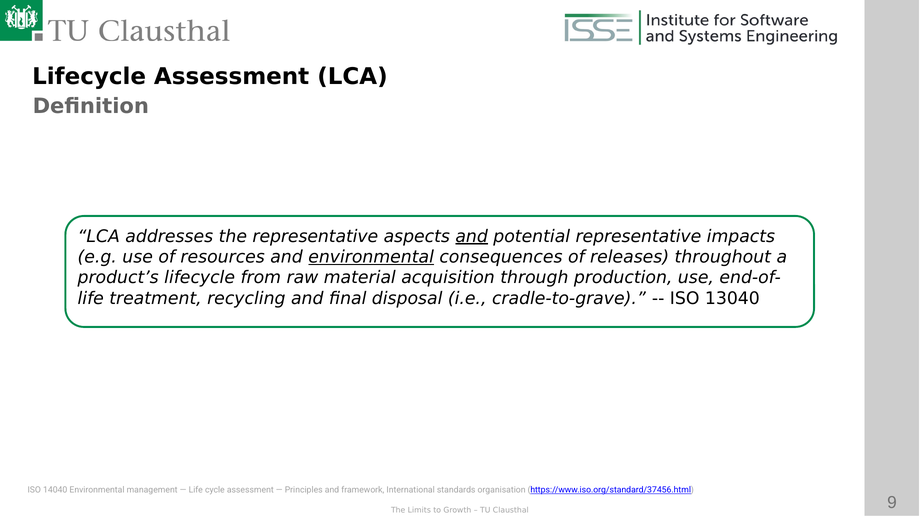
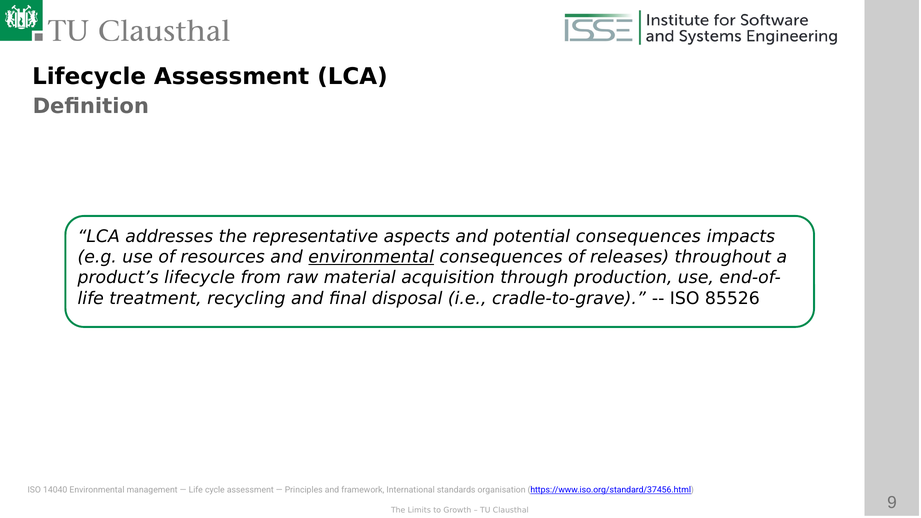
and underline: present -> none (472, 236)
potential representative: representative -> consequences (638, 236)
13040: 13040 -> 85526 (732, 299)
